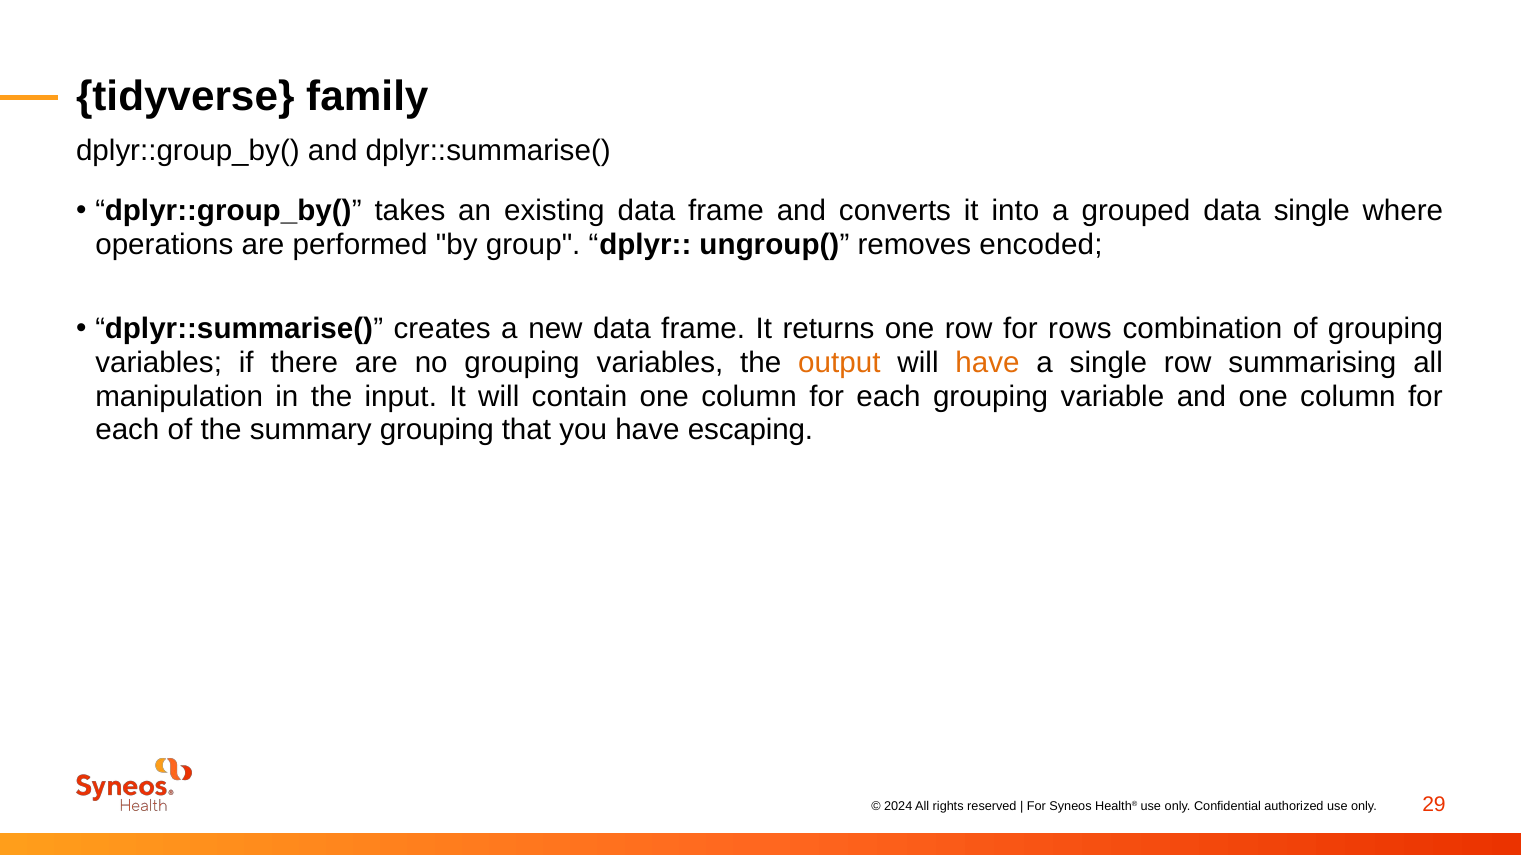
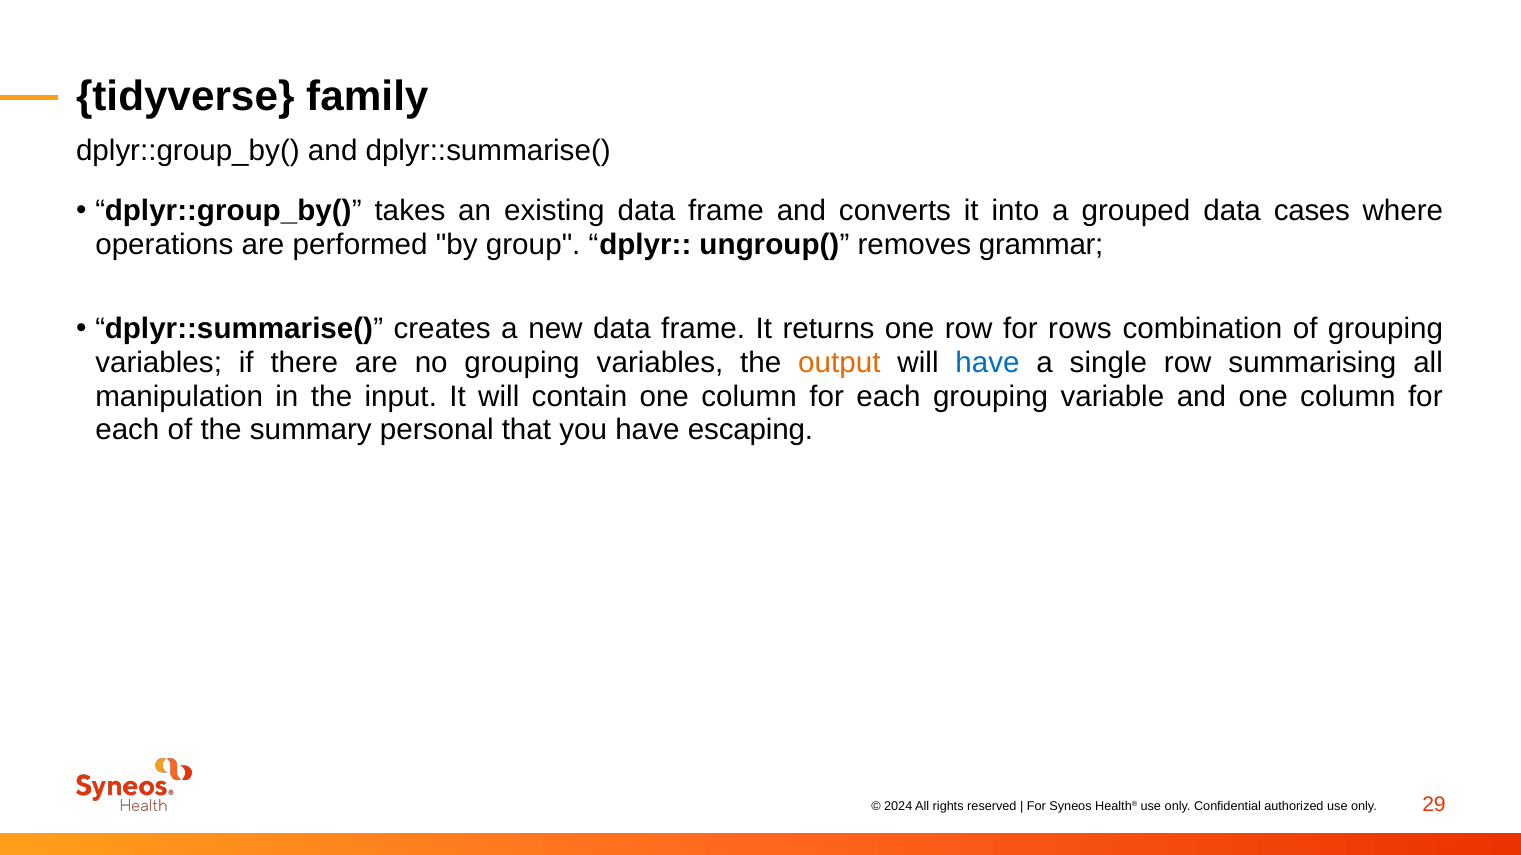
data single: single -> cases (1312, 211)
encoded: encoded -> grammar (1041, 245)
have colour: orange -> blue (987, 363)
summary grouping: grouping -> personal (437, 430)
